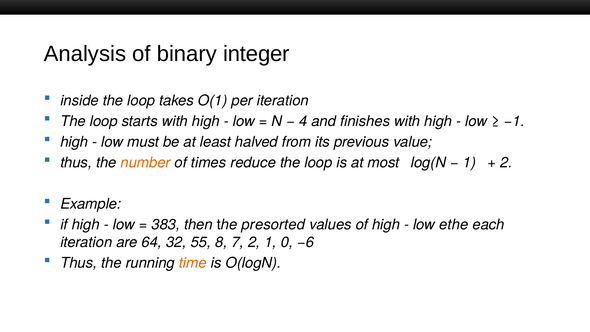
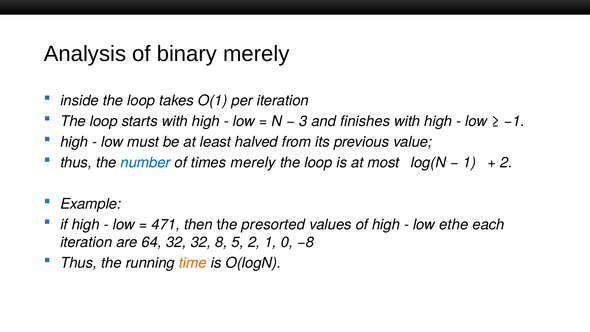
binary integer: integer -> merely (256, 54)
4: 4 -> 3 (303, 121)
number colour: orange -> blue (146, 163)
times reduce: reduce -> merely (253, 163)
383: 383 -> 471 (166, 224)
32 55: 55 -> 32 (201, 242)
7: 7 -> 5 (238, 242)
−6: −6 -> −8 (306, 242)
